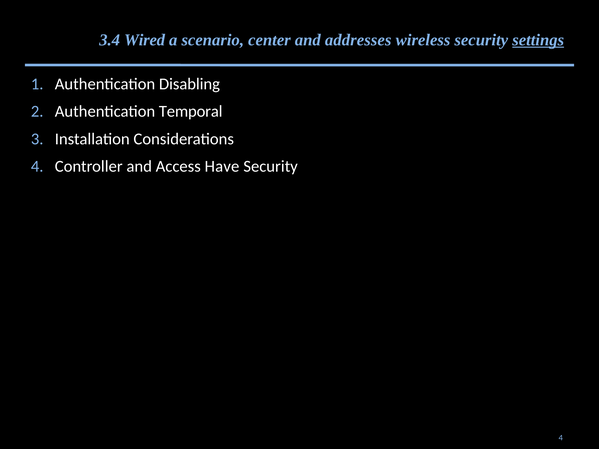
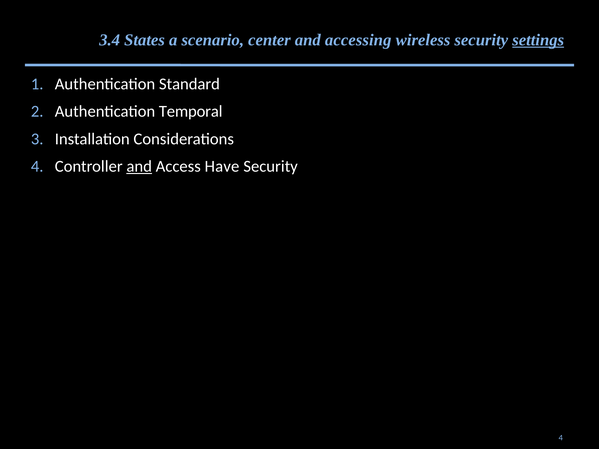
Wired: Wired -> States (145, 40)
addresses: addresses -> accessing (358, 40)
Disabling: Disabling -> Standard (189, 84)
and underline: none -> present (139, 166)
